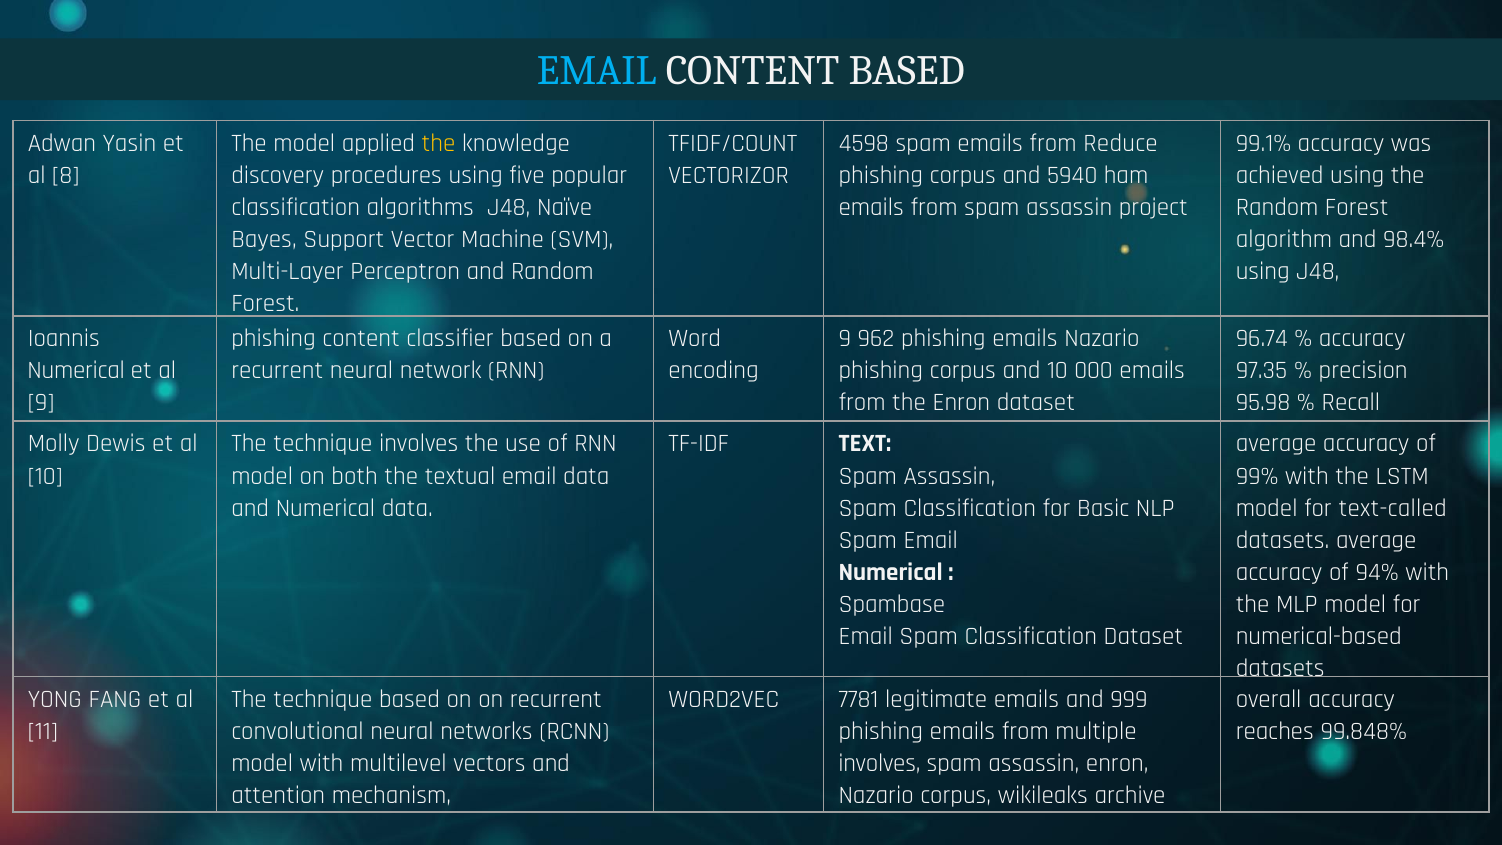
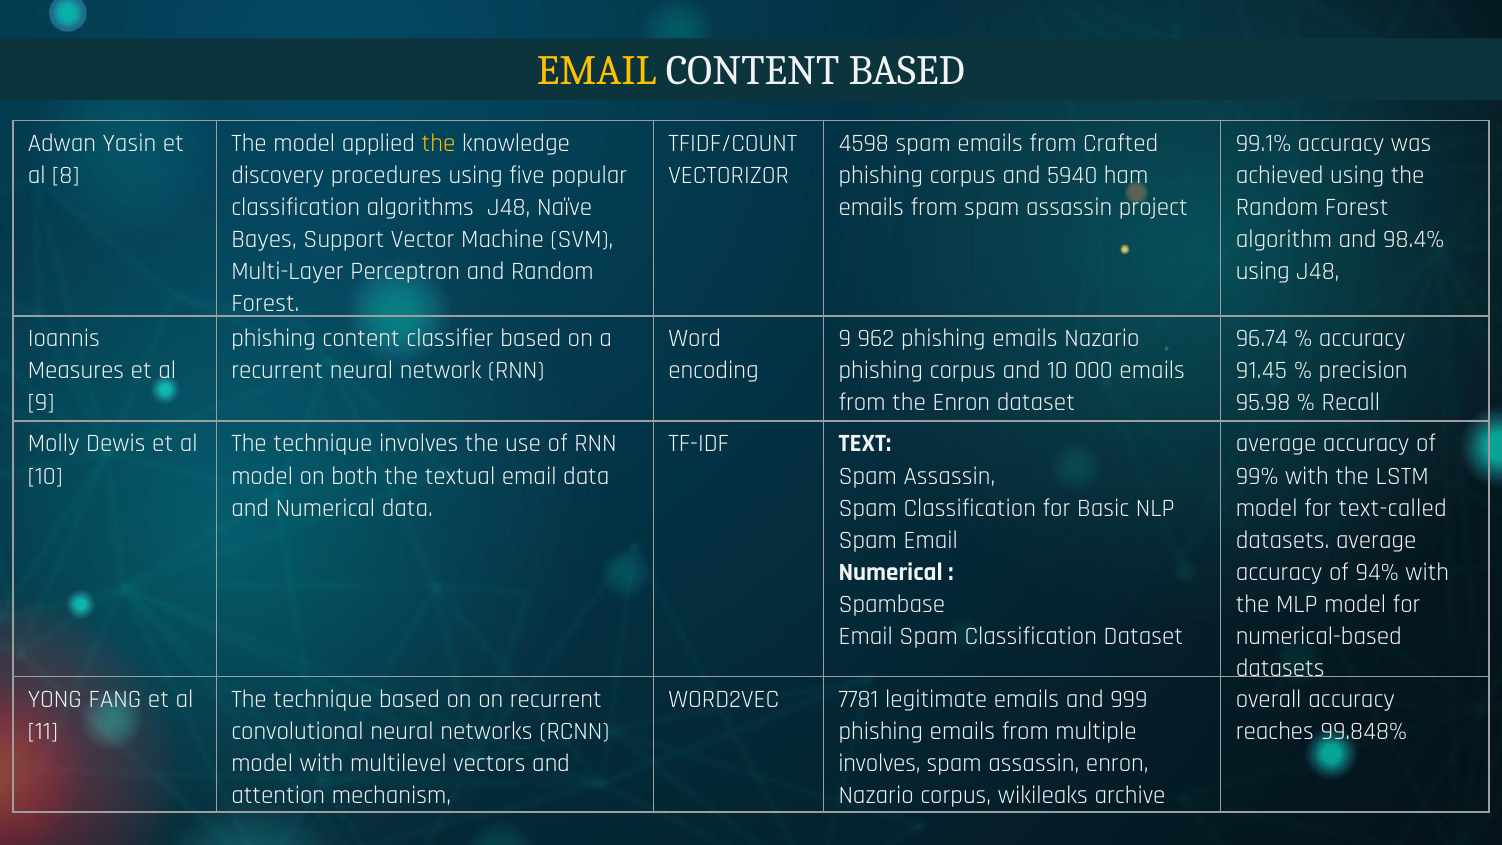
EMAIL colour: light blue -> yellow (597, 71)
Reduce: Reduce -> Crafted (1121, 143)
Numerical: Numerical -> Measures (76, 370)
97.35: 97.35 -> 91.45 (1261, 370)
